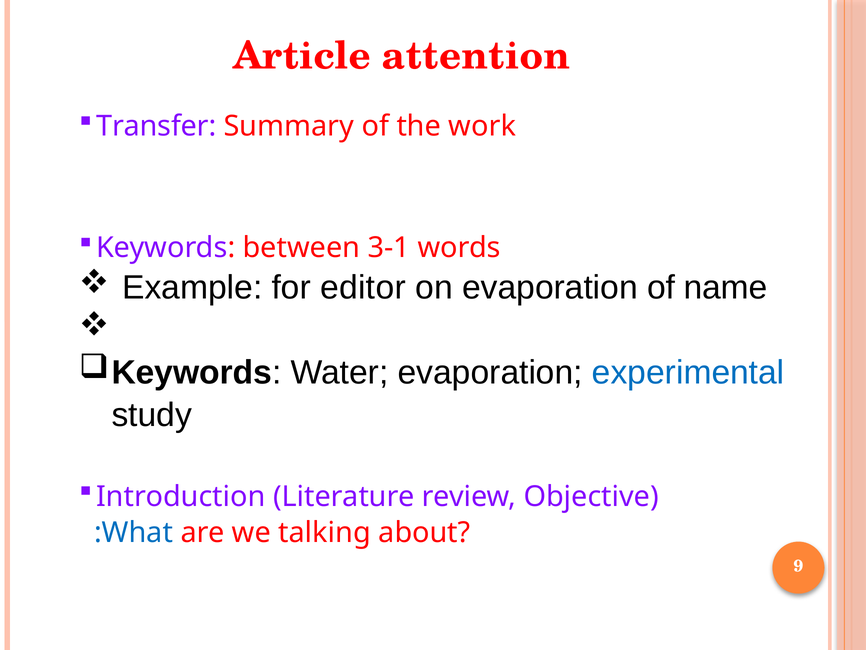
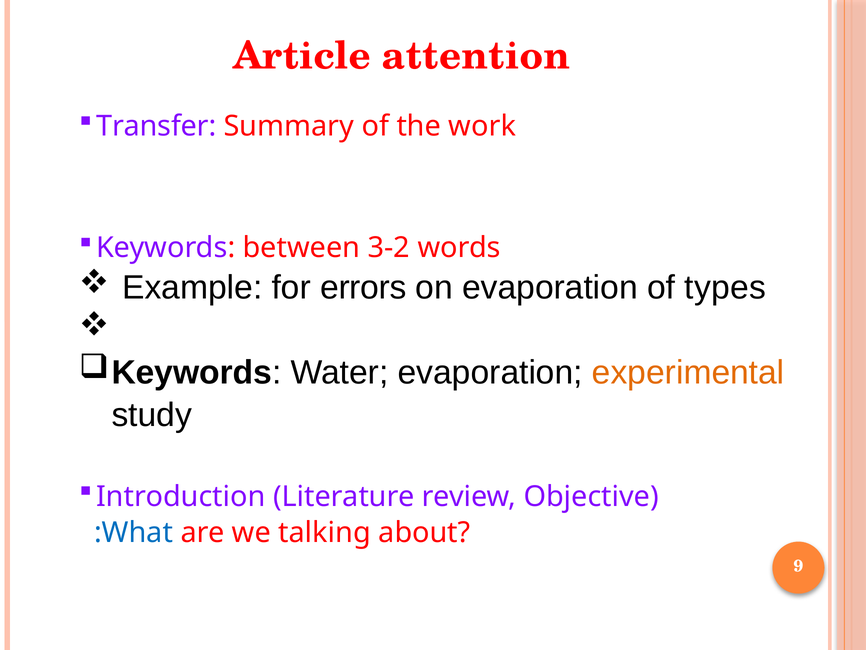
3-1: 3-1 -> 3-2 (389, 248)
editor: editor -> errors (363, 287)
name: name -> types (725, 287)
experimental colour: blue -> orange (688, 372)
